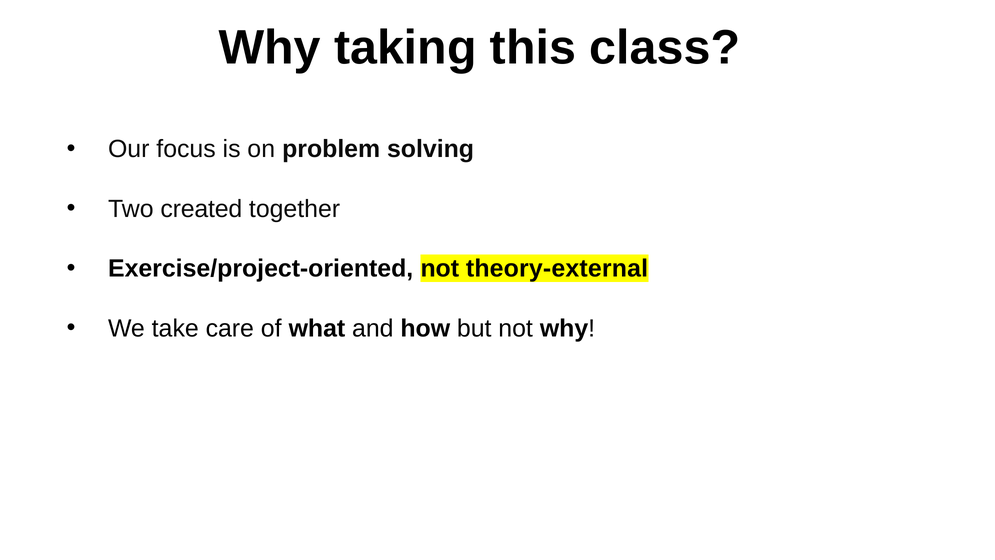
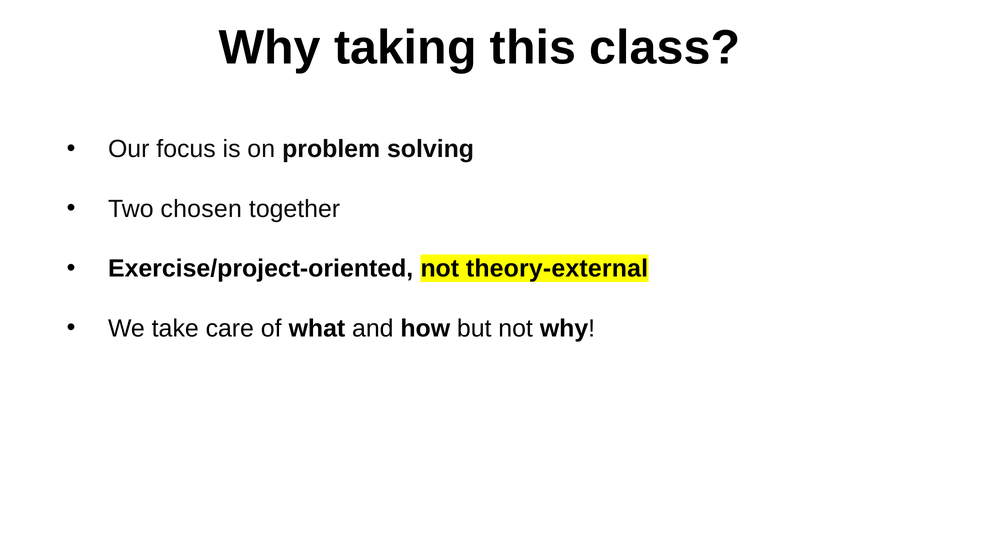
created: created -> chosen (201, 209)
